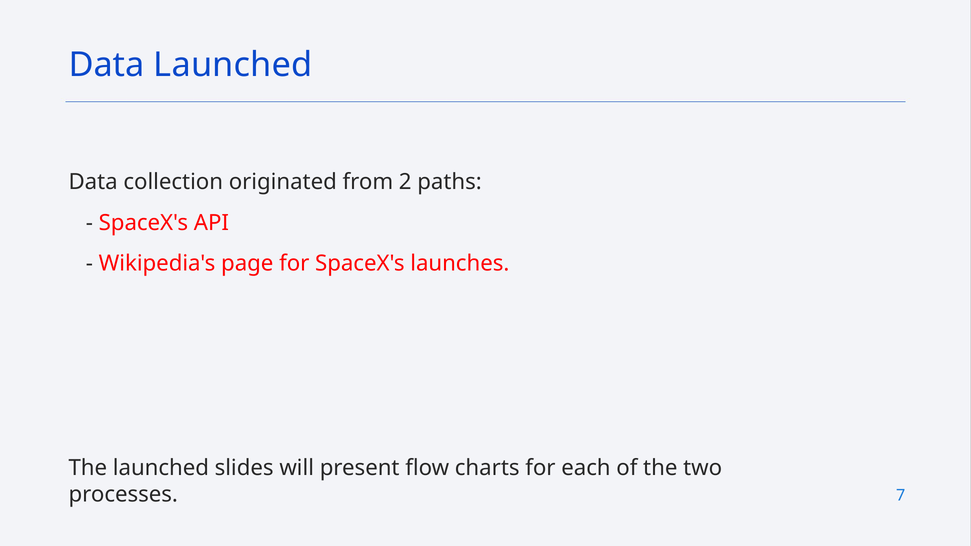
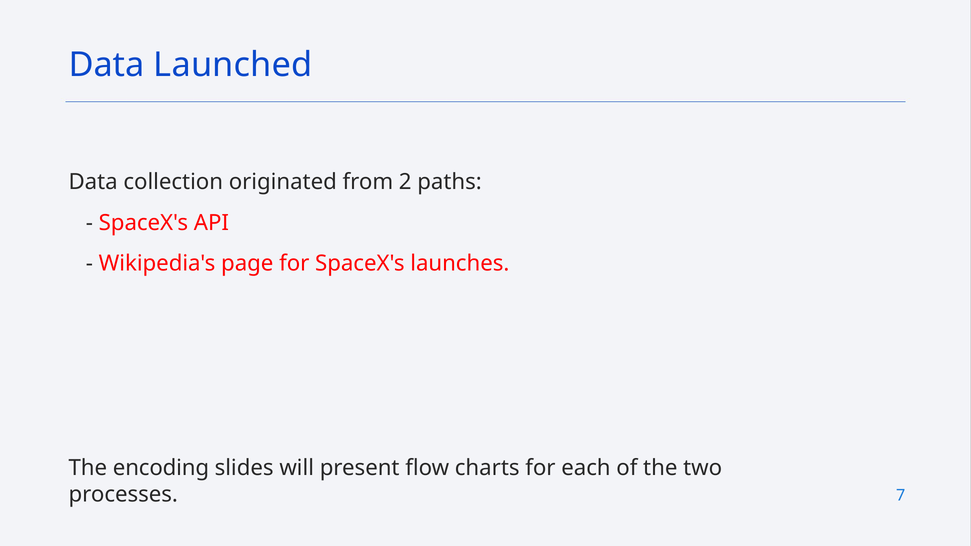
The launched: launched -> encoding (161, 468)
